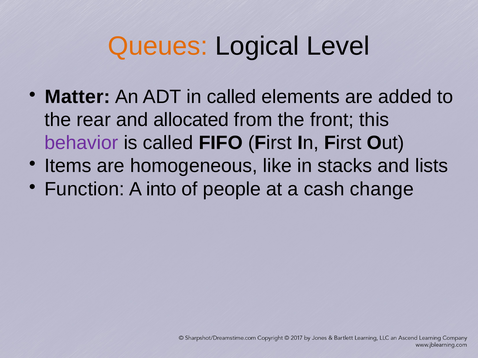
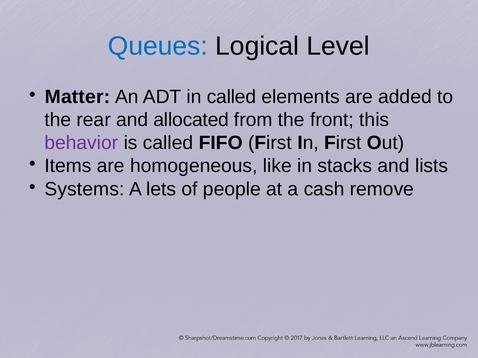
Queues colour: orange -> blue (158, 46)
Function: Function -> Systems (84, 189)
into: into -> lets (161, 189)
change: change -> remove (382, 189)
